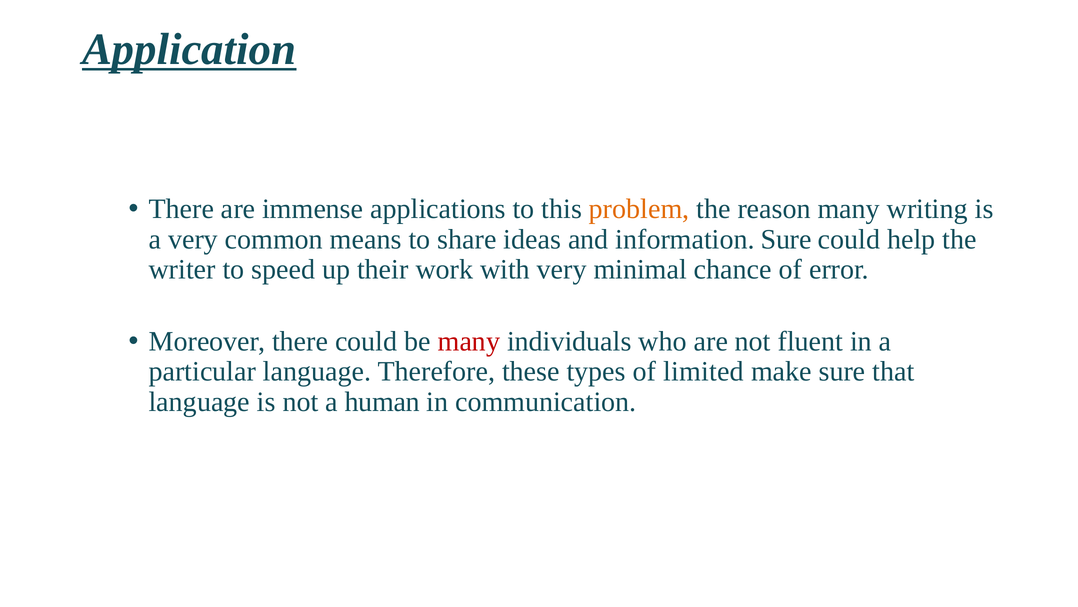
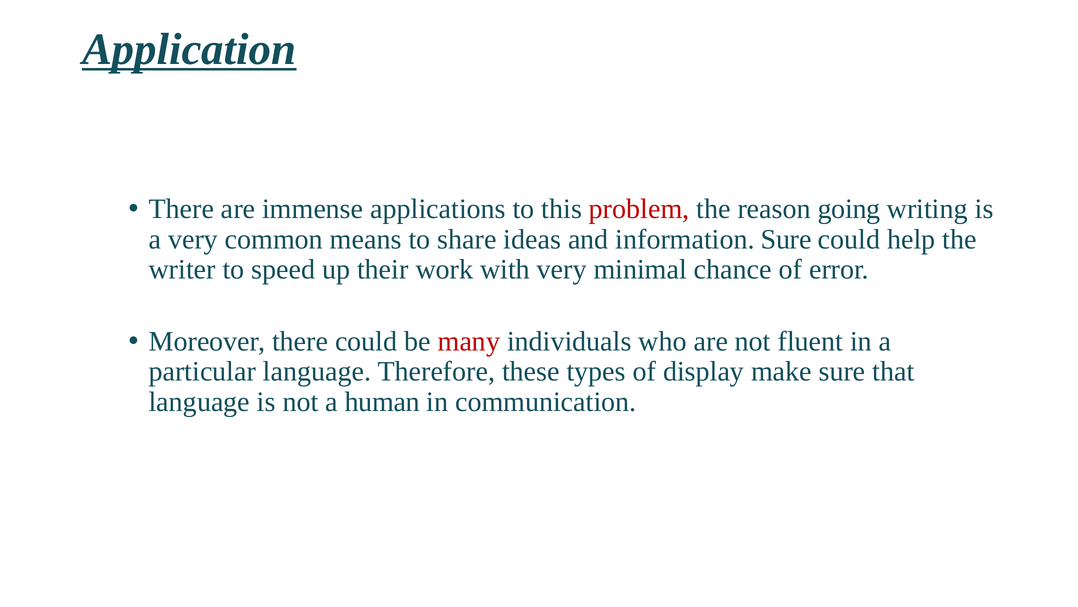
problem colour: orange -> red (639, 209)
reason many: many -> going (849, 209)
limited: limited -> display (704, 371)
